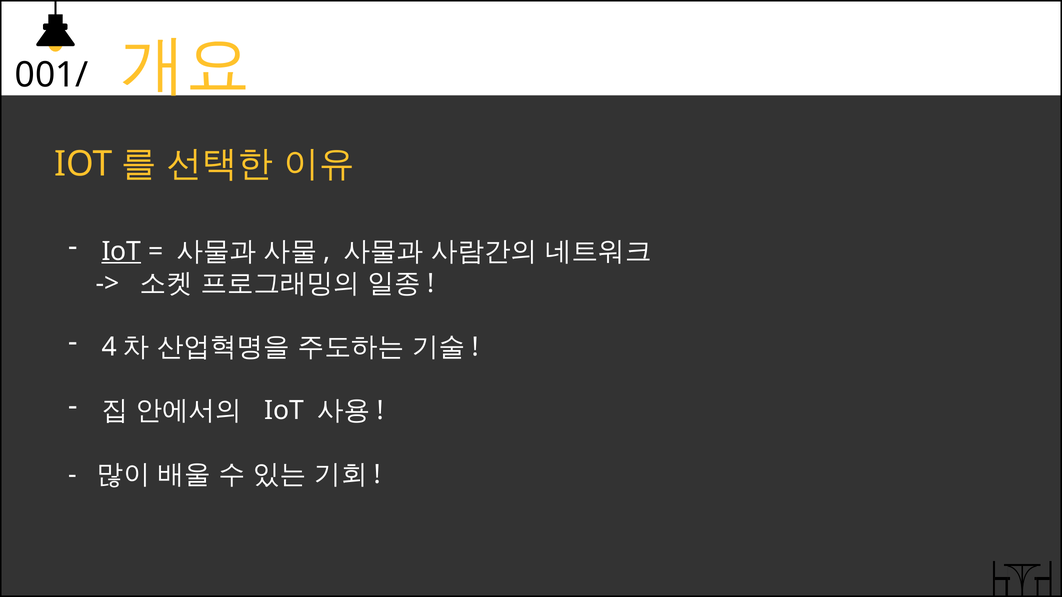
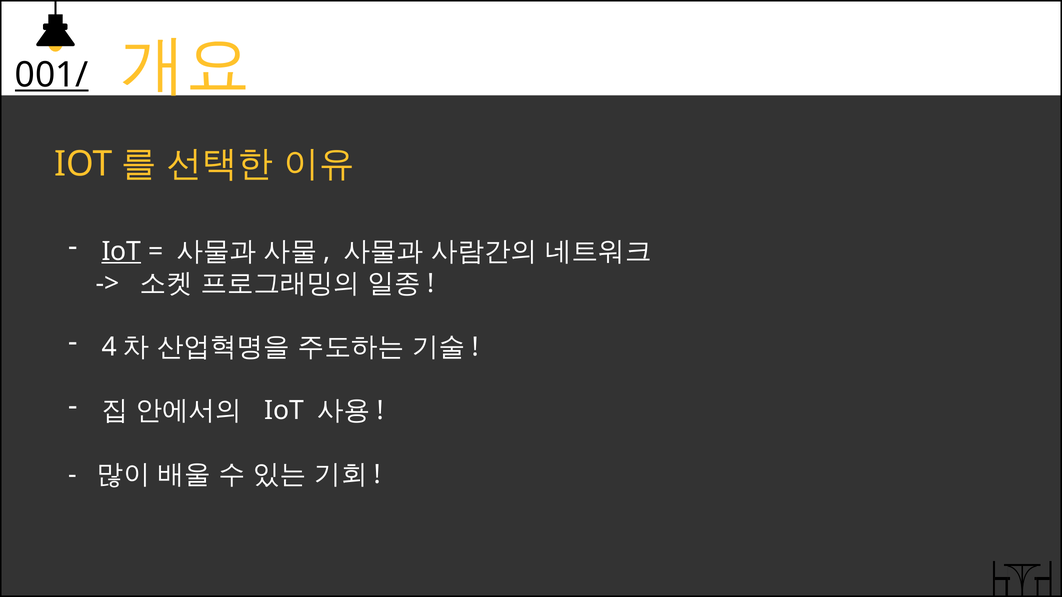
001/ underline: none -> present (52, 75)
